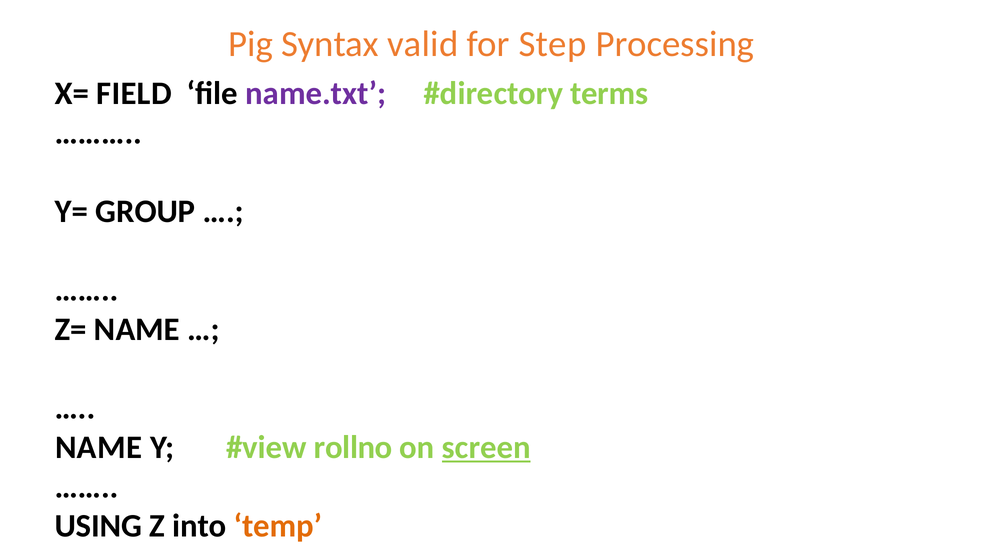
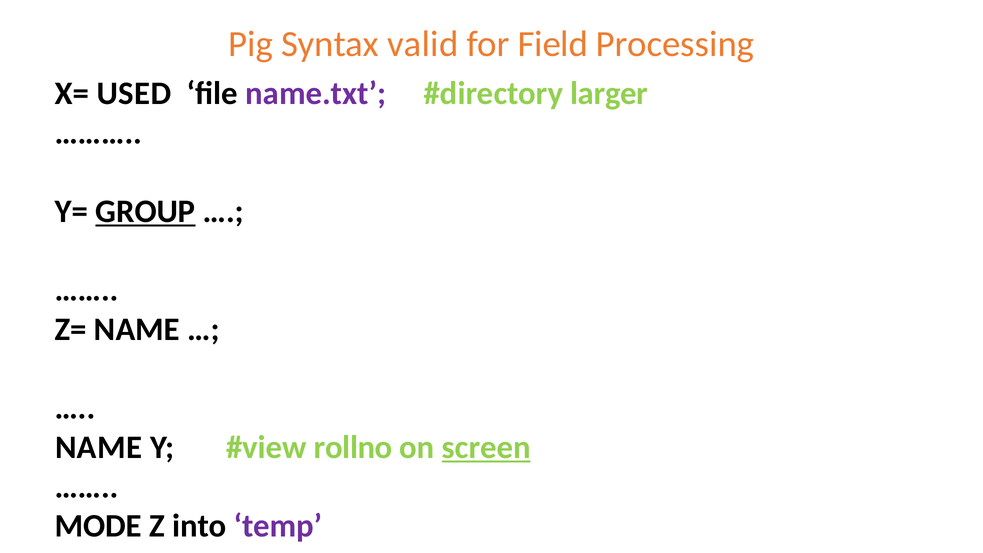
Step: Step -> Field (553, 44)
FIELD: FIELD -> USED (134, 93)
terms: terms -> larger (609, 93)
GROUP underline: none -> present (145, 211)
USING: USING -> MODE (98, 526)
temp colour: orange -> purple (278, 526)
